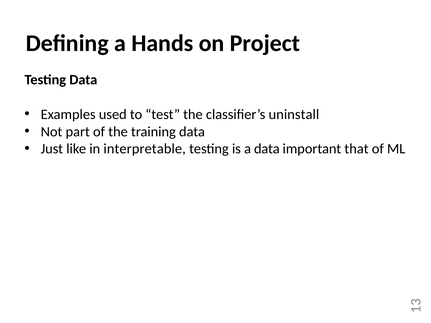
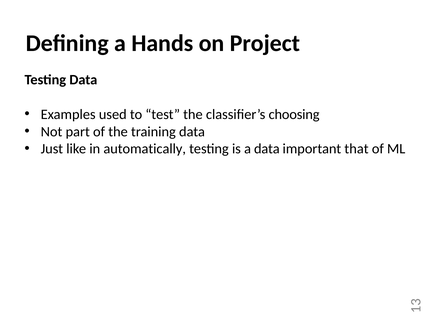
uninstall: uninstall -> choosing (294, 114)
interpretable: interpretable -> automatically (145, 149)
